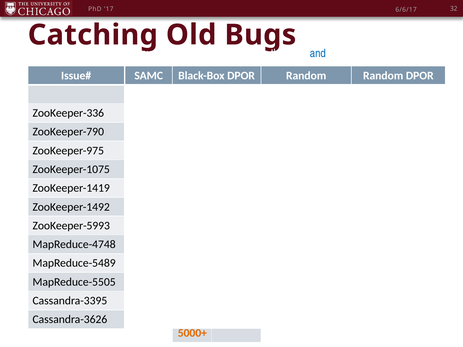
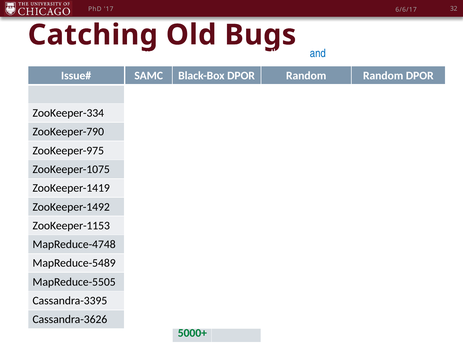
ZooKeeper-336: ZooKeeper-336 -> ZooKeeper-334 (68, 113)
ZooKeeper-5993: ZooKeeper-5993 -> ZooKeeper-1153 (71, 226)
5000+ colour: orange -> green (192, 333)
